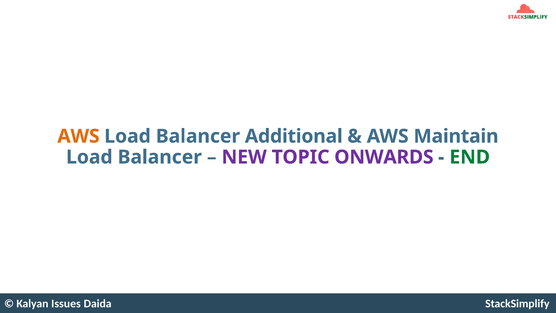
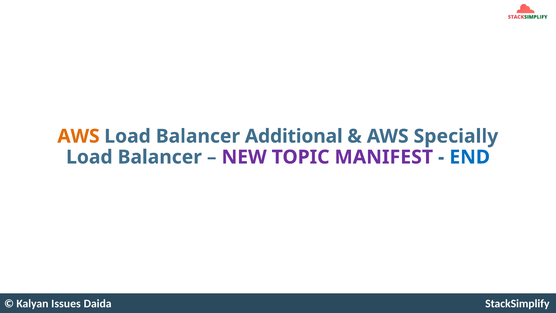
Maintain: Maintain -> Specially (456, 136)
ONWARDS: ONWARDS -> MANIFEST (384, 157)
END colour: green -> blue (470, 157)
